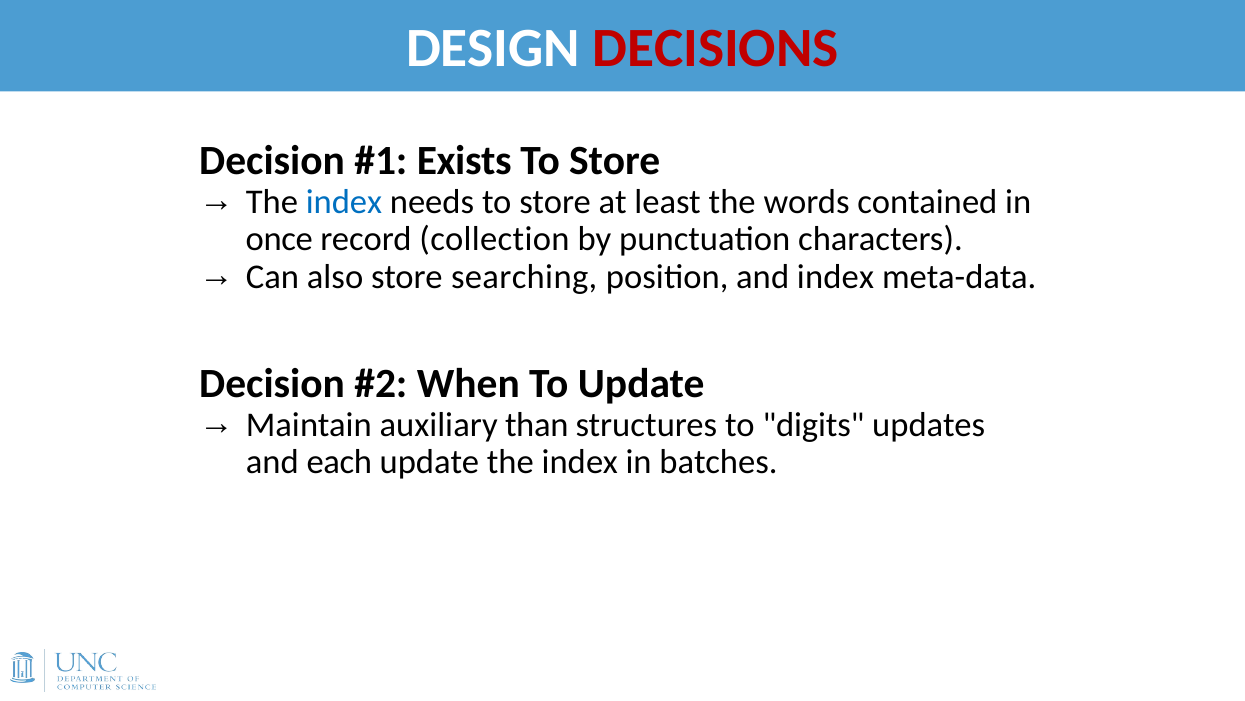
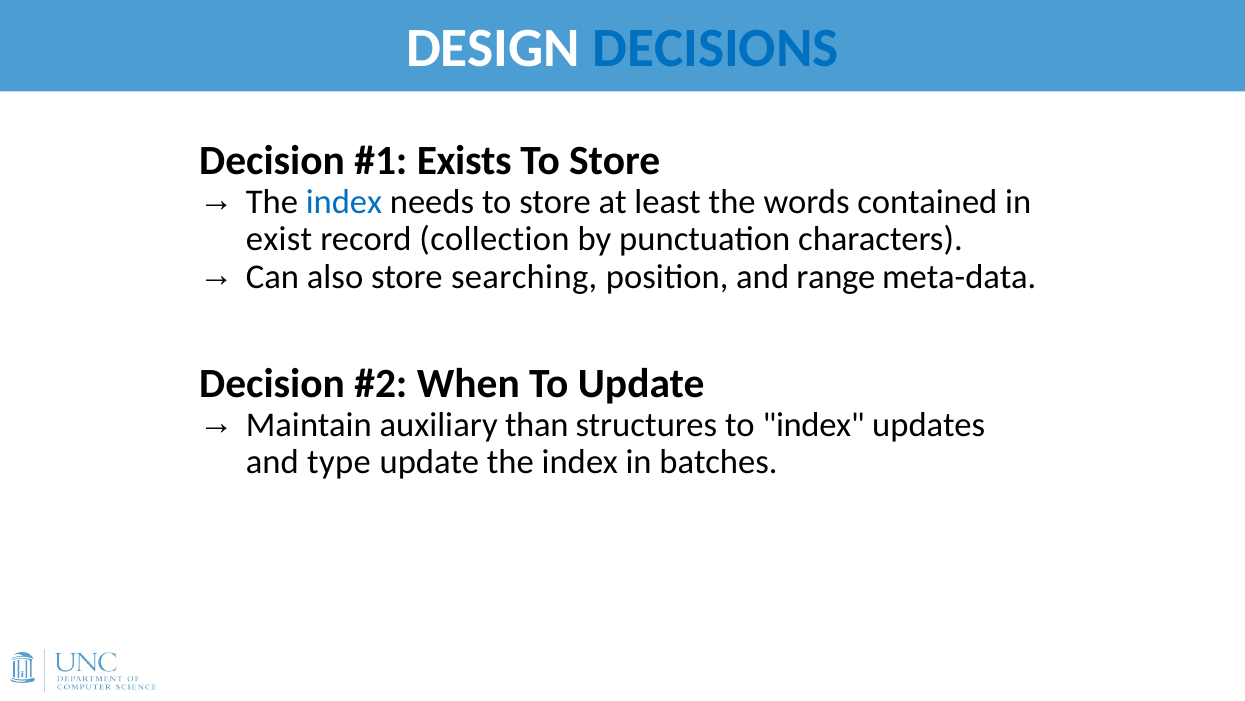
DECISIONS colour: red -> blue (716, 48)
once: once -> exist (279, 239)
and index: index -> range (836, 276)
to digits: digits -> index (814, 424)
each: each -> type (339, 462)
